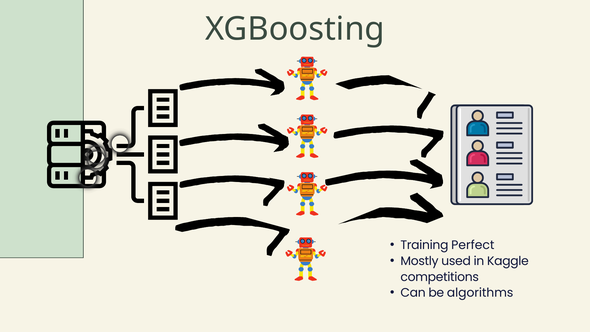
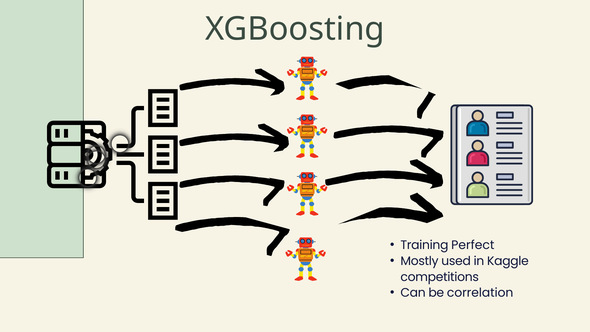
algorithms: algorithms -> correlation (480, 293)
